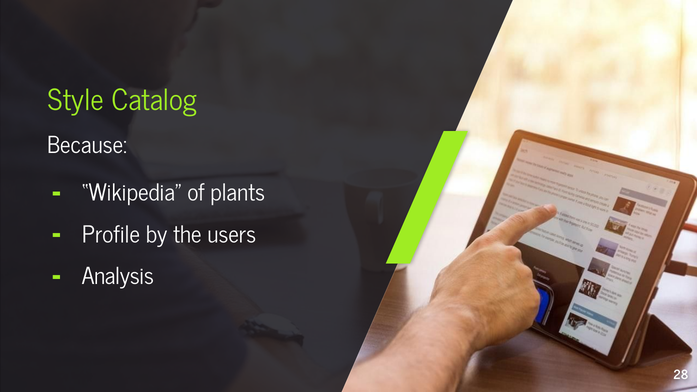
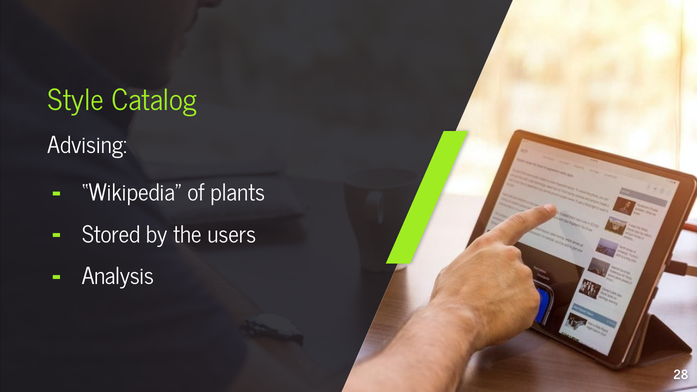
Because: Because -> Advising (87, 146)
Profile: Profile -> Stored (111, 235)
